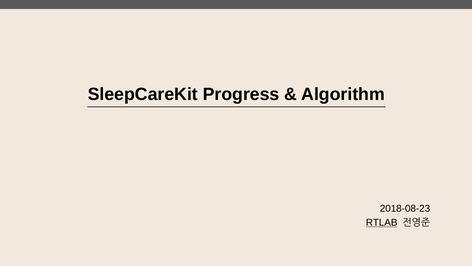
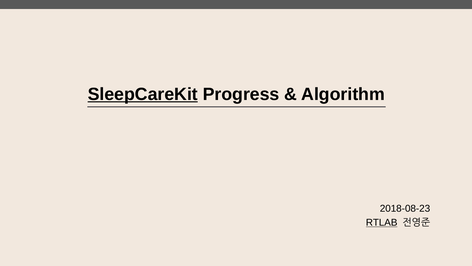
SleepCareKit underline: none -> present (143, 94)
